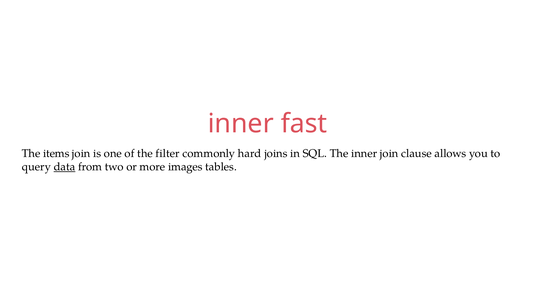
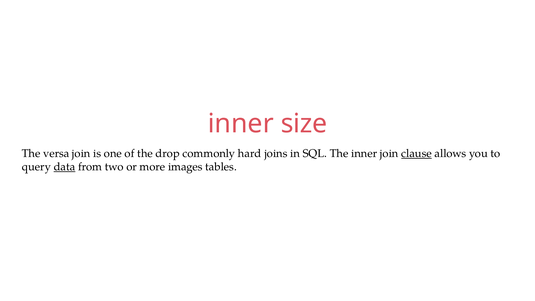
fast: fast -> size (304, 124)
items: items -> versa (56, 154)
filter: filter -> drop (168, 154)
clause underline: none -> present (416, 154)
